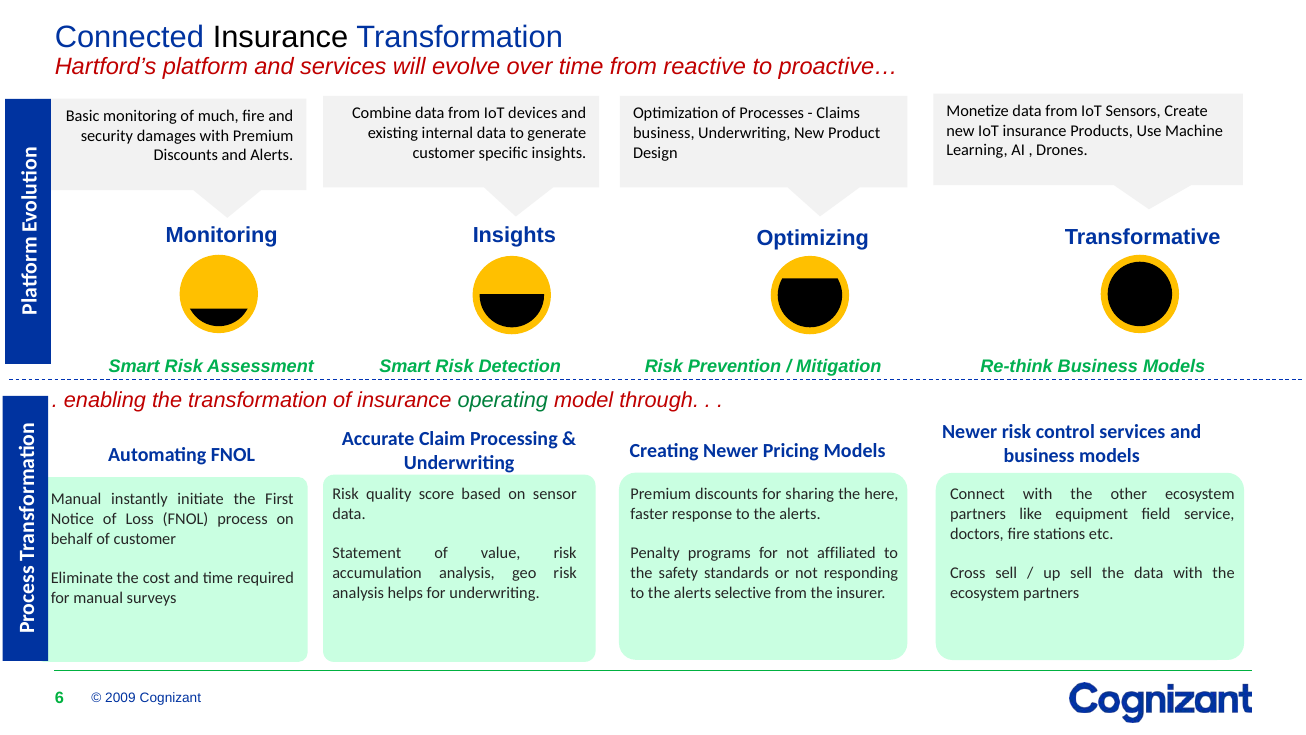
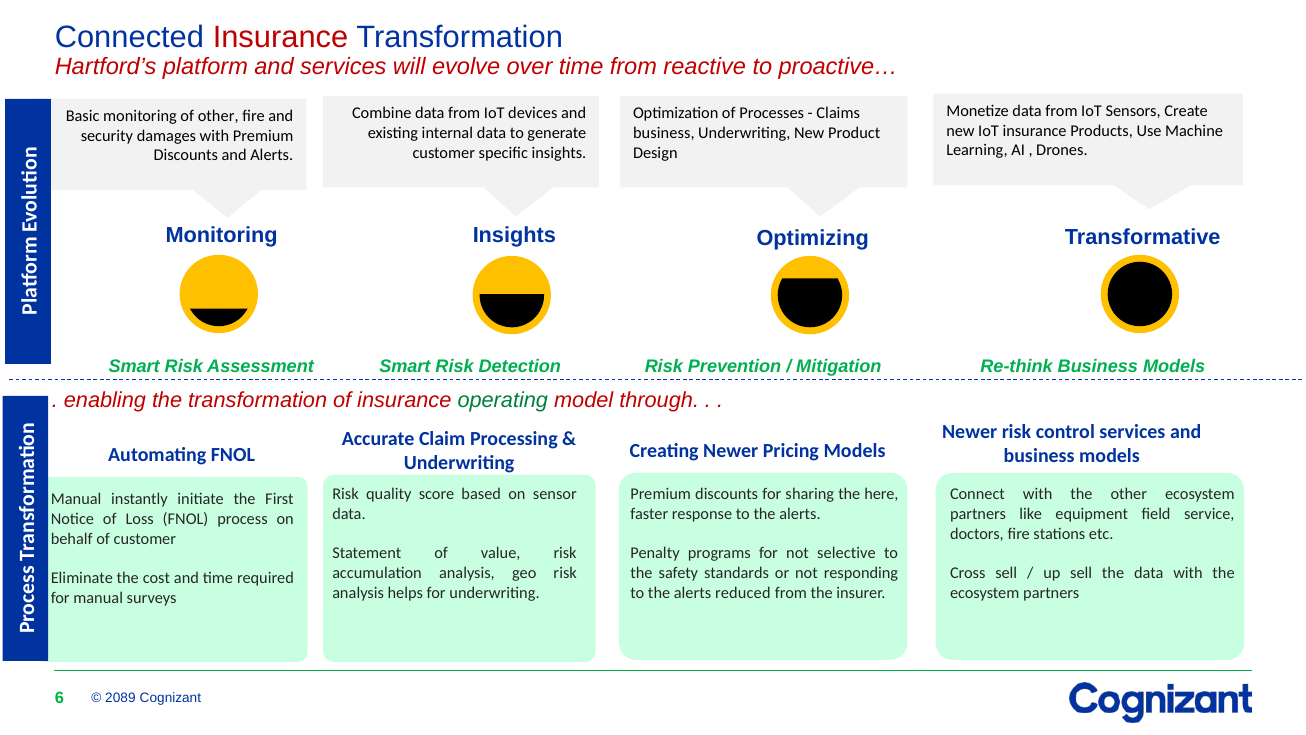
Insurance colour: black -> red (281, 38)
of much: much -> other (218, 116)
affiliated: affiliated -> selective (846, 553)
selective: selective -> reduced (743, 592)
2009: 2009 -> 2089 (120, 698)
